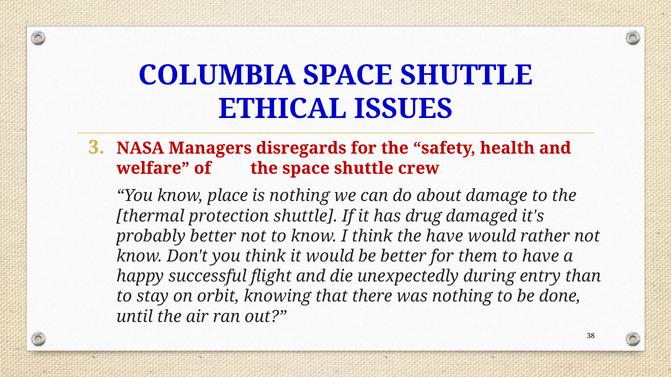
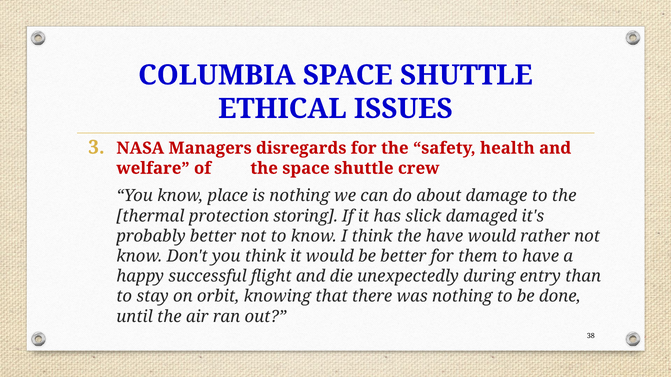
protection shuttle: shuttle -> storing (306, 216)
drug: drug -> slick (423, 216)
